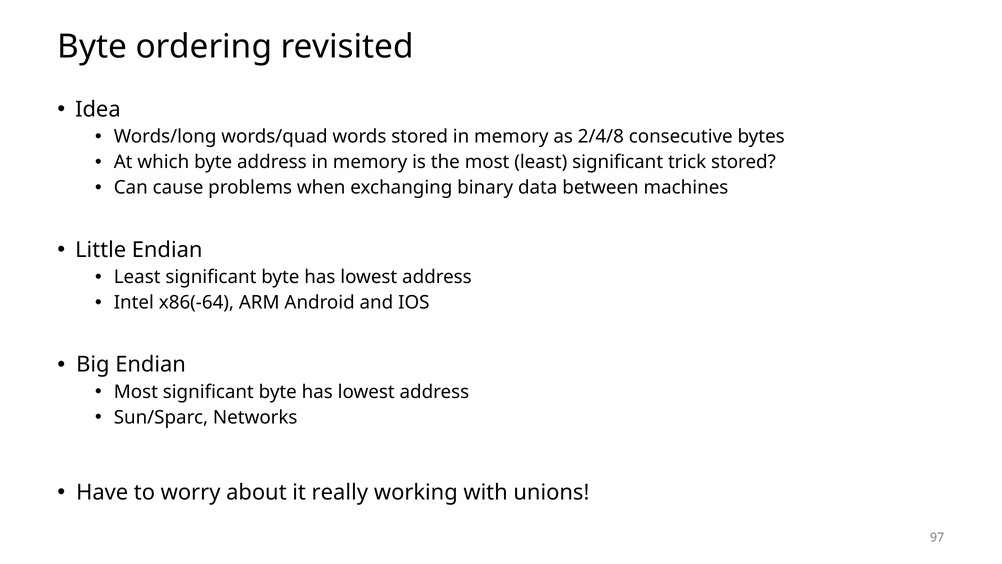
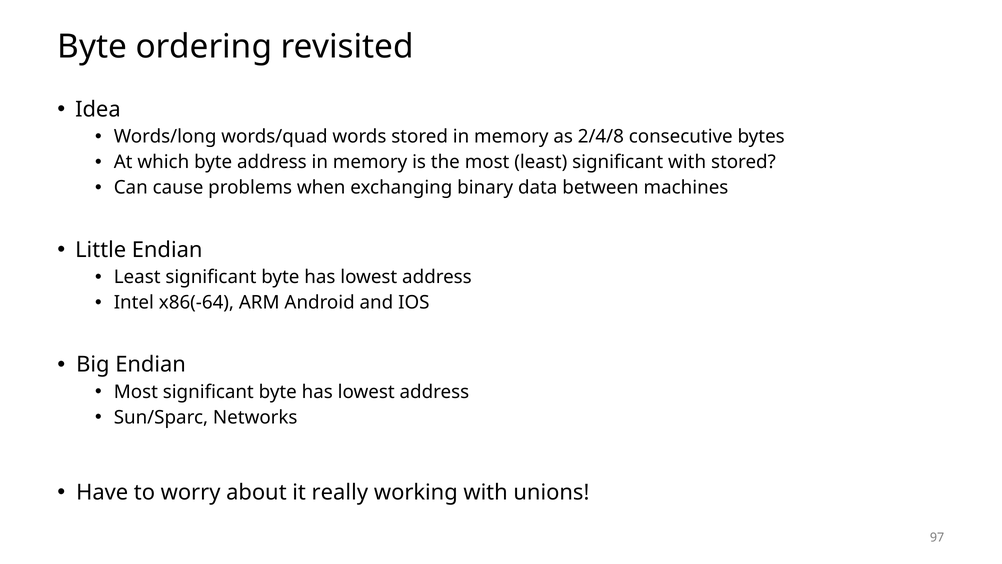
significant trick: trick -> with (687, 162)
